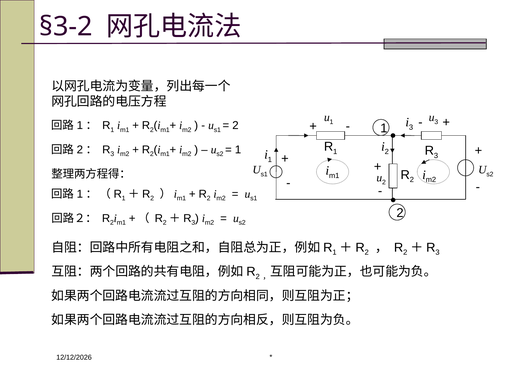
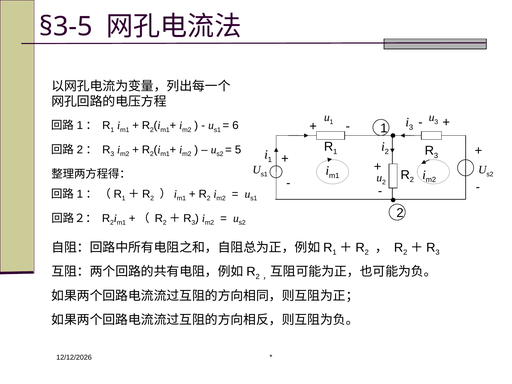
§3-2: §3-2 -> §3-5 (66, 27)
2: 2 -> 6 (235, 126)
1: 1 -> 5 (238, 150)
